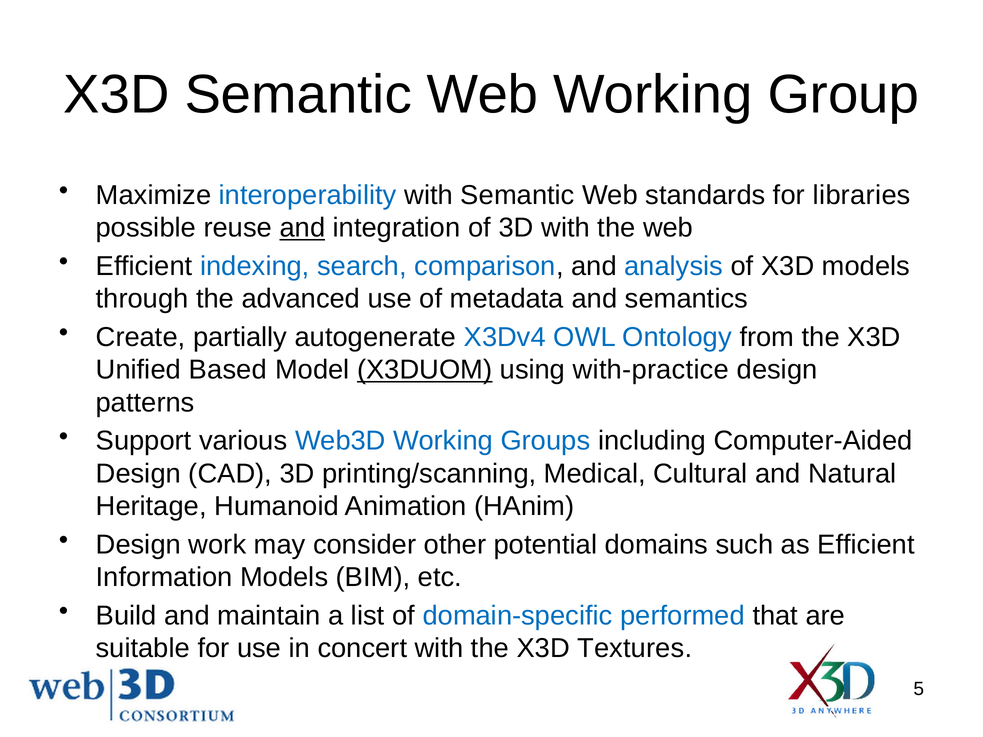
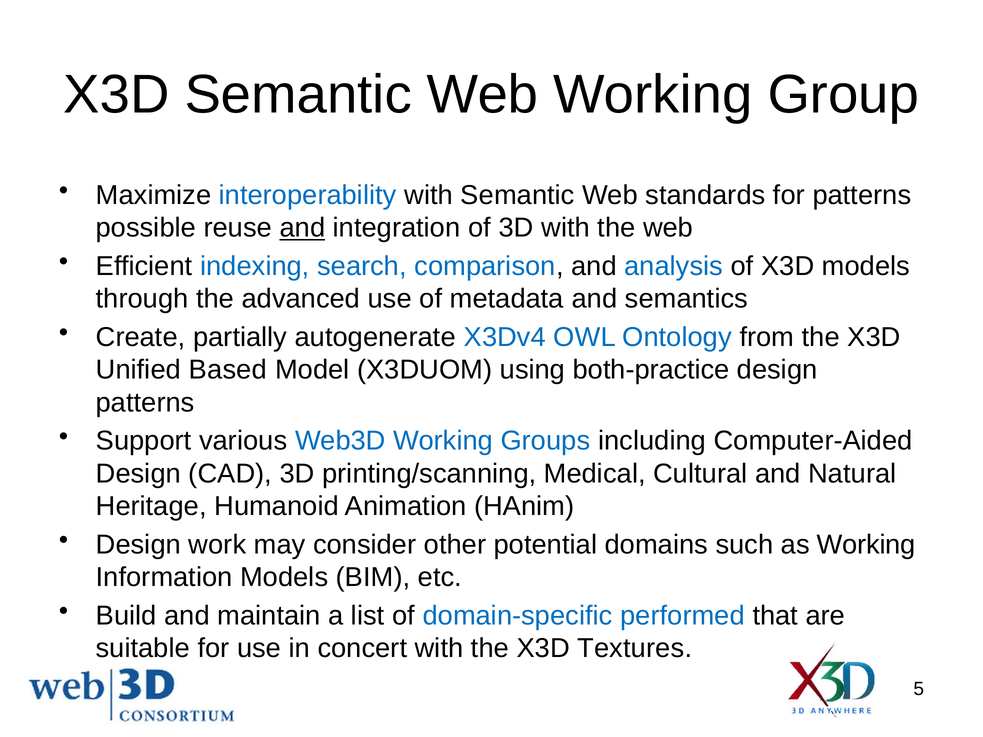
for libraries: libraries -> patterns (862, 195)
X3DUOM underline: present -> none (425, 370)
with-practice: with-practice -> both-practice (651, 370)
as Efficient: Efficient -> Working (866, 545)
